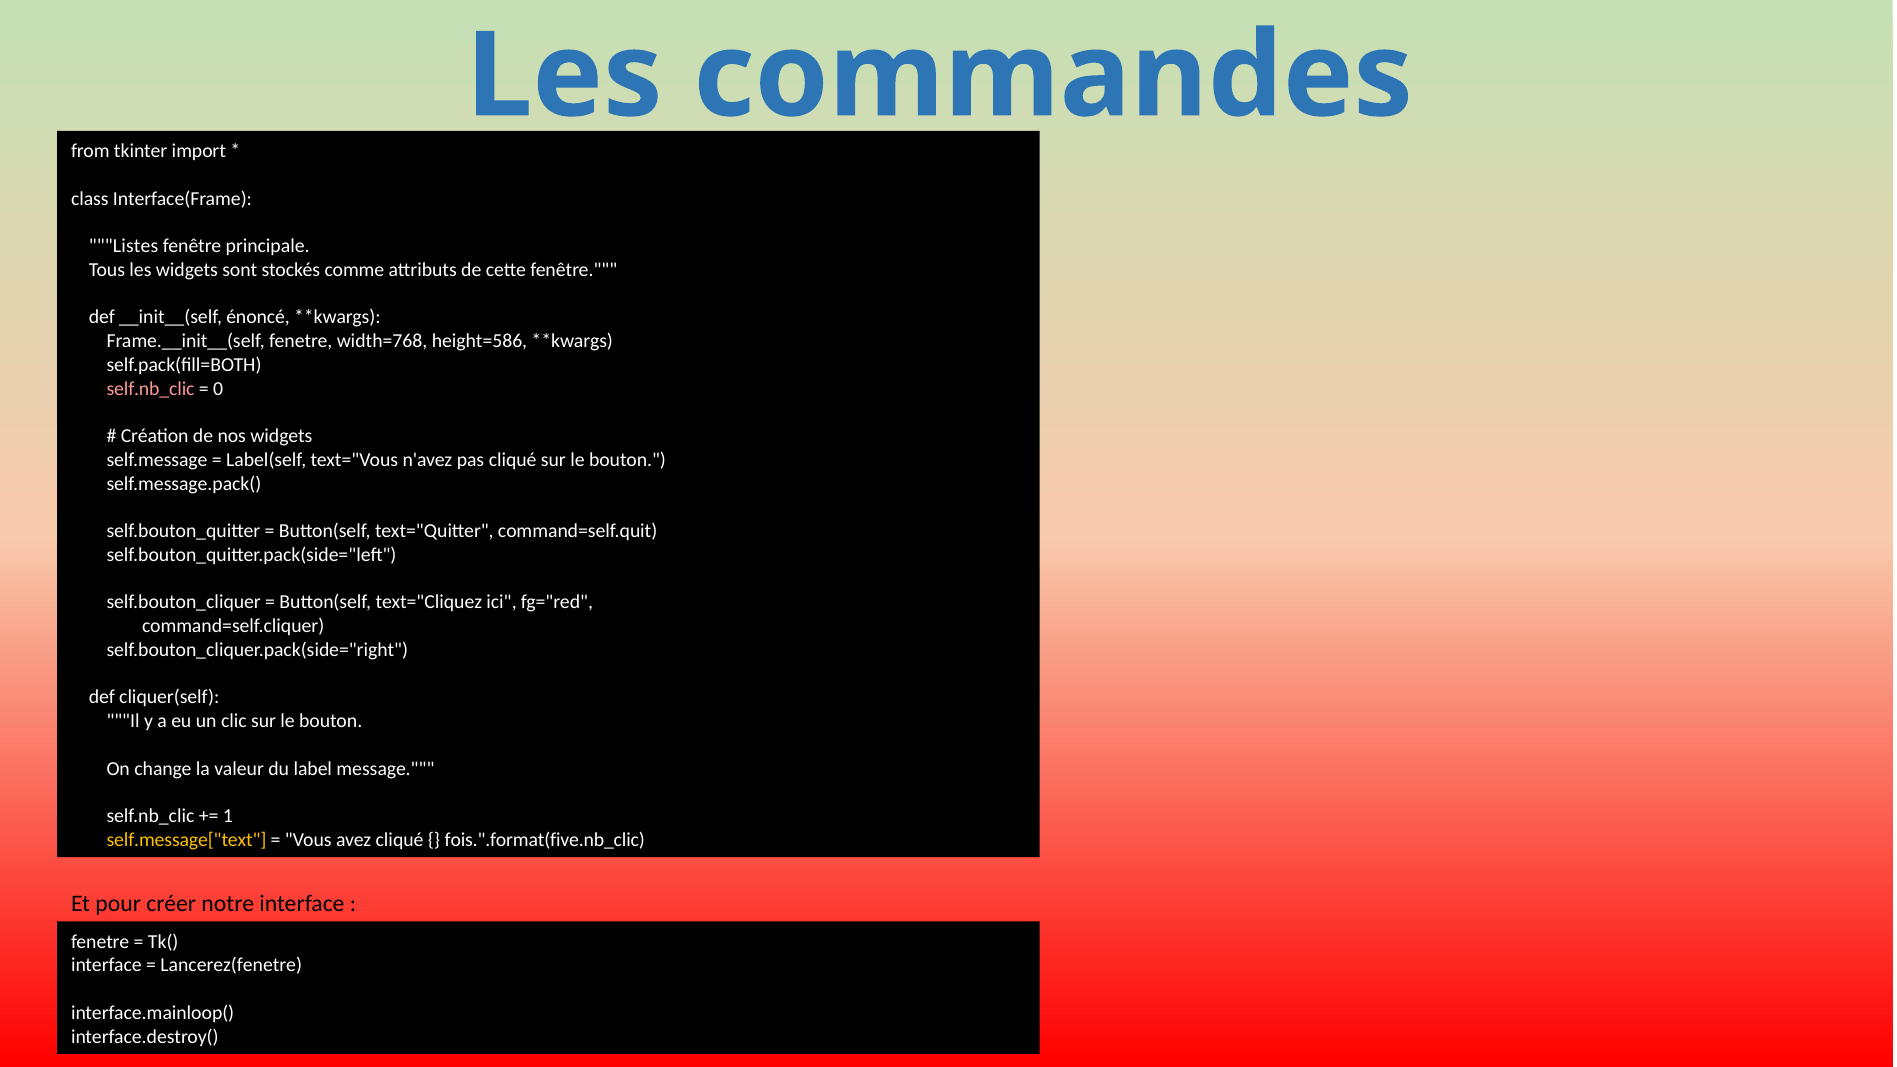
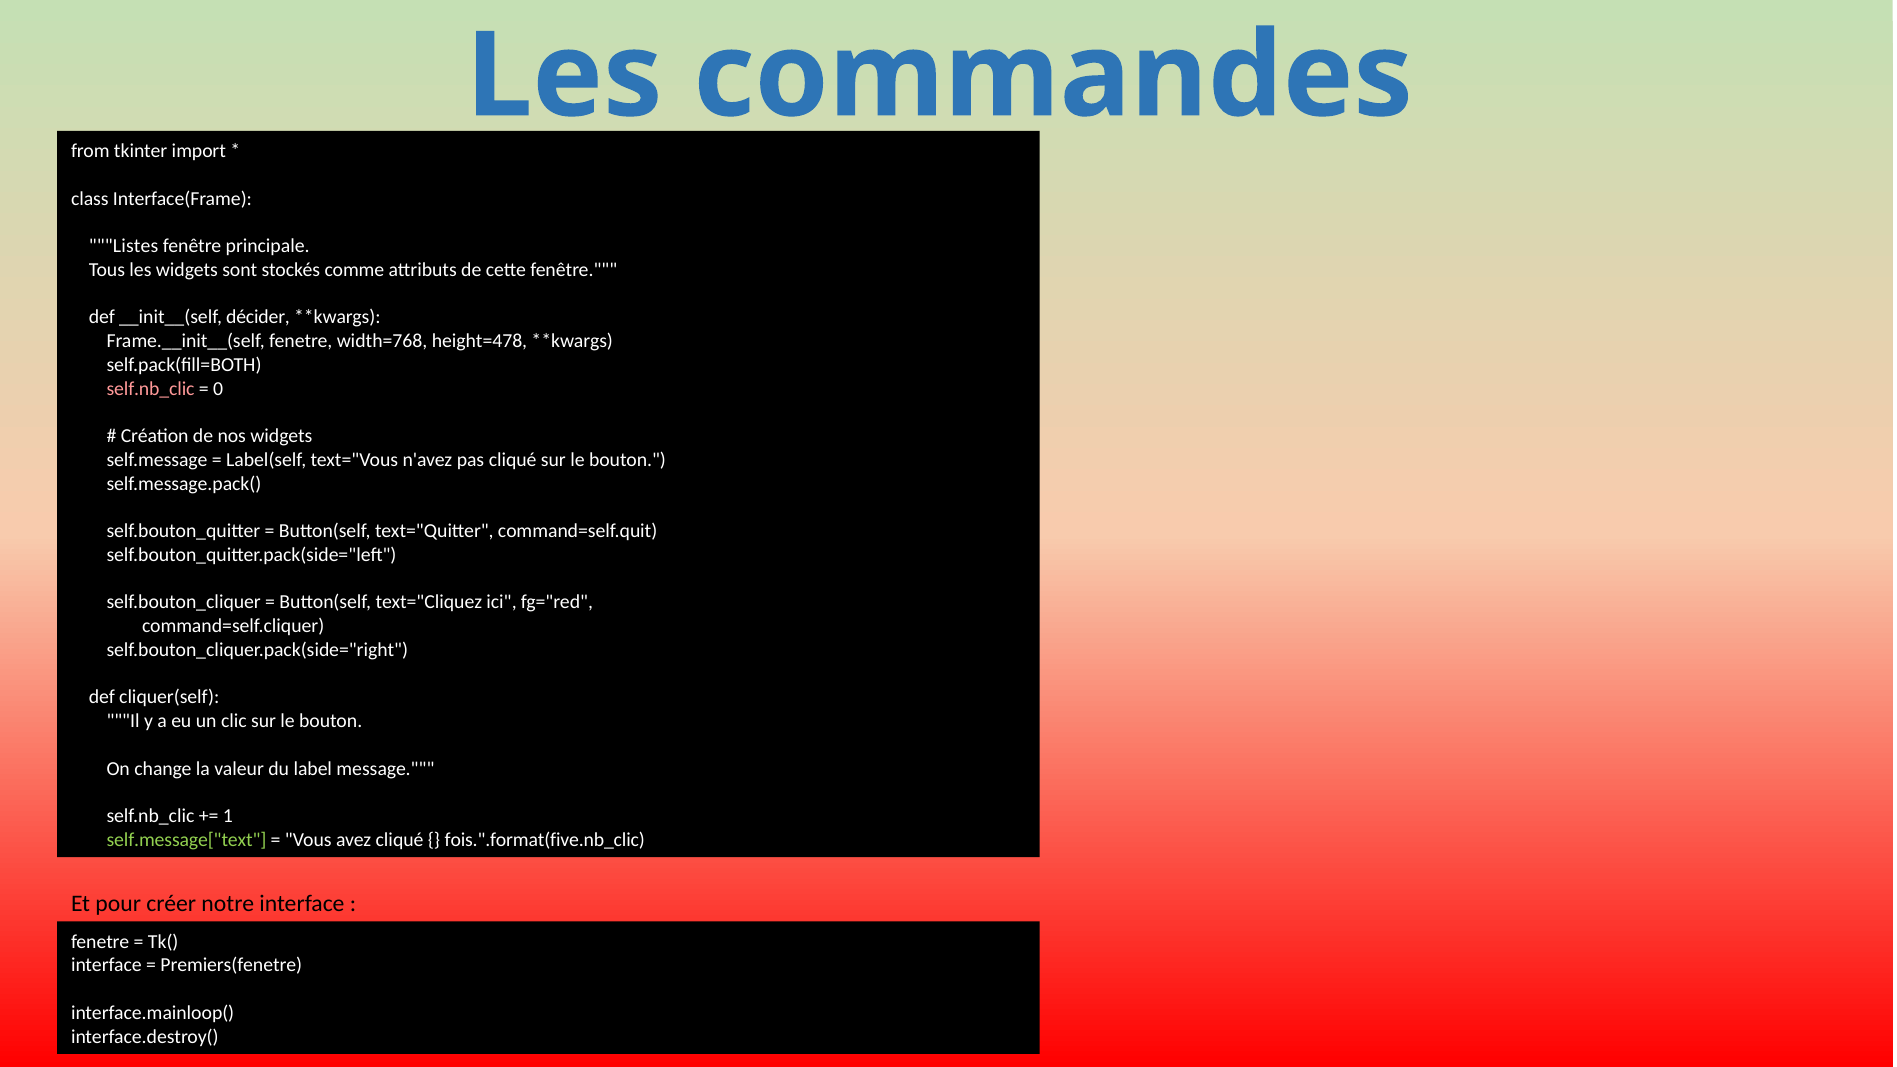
énoncé: énoncé -> décider (258, 317)
height=586: height=586 -> height=478 (479, 341)
self.message["text colour: yellow -> light green (187, 840)
Lancerez(fenetre: Lancerez(fenetre -> Premiers(fenetre (231, 965)
